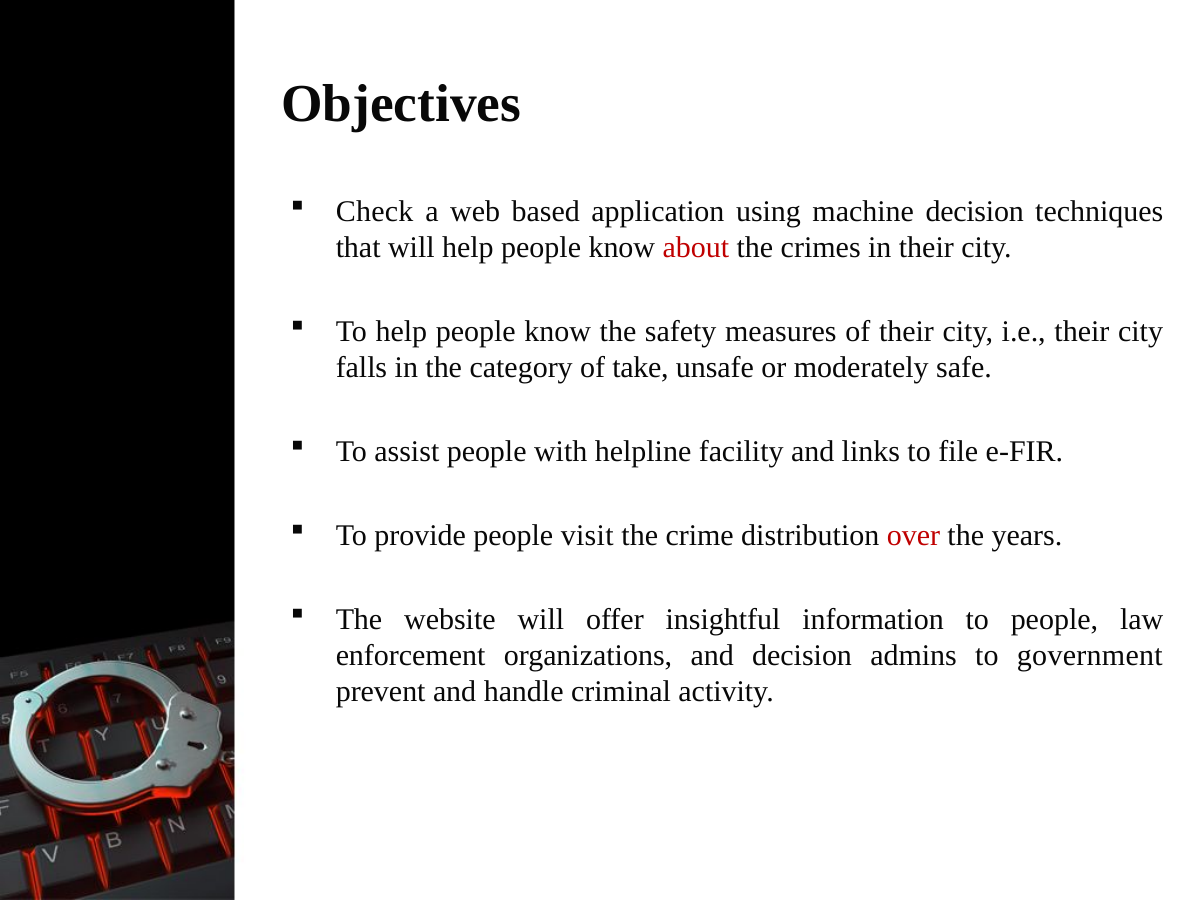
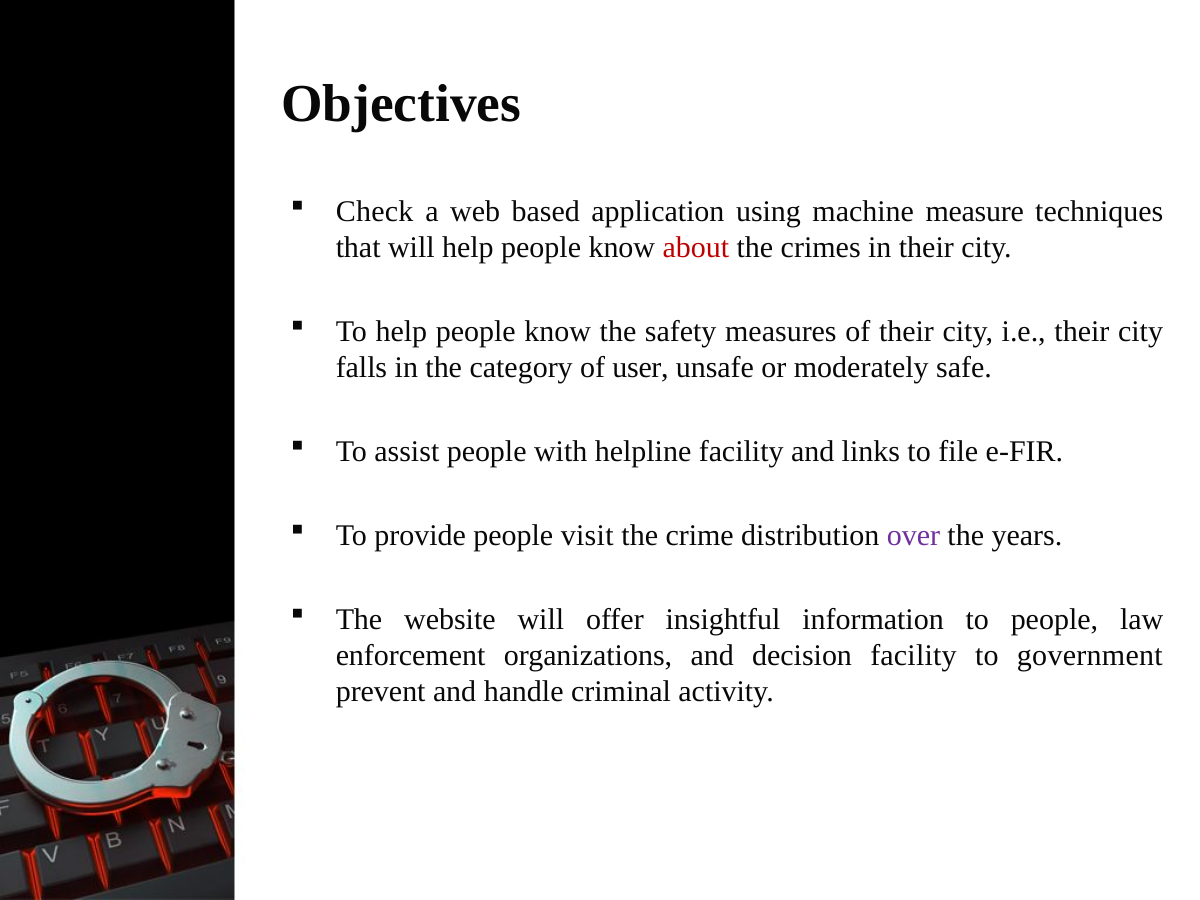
machine decision: decision -> measure (975, 212)
take: take -> user (641, 368)
over colour: red -> purple (913, 536)
decision admins: admins -> facility (913, 656)
